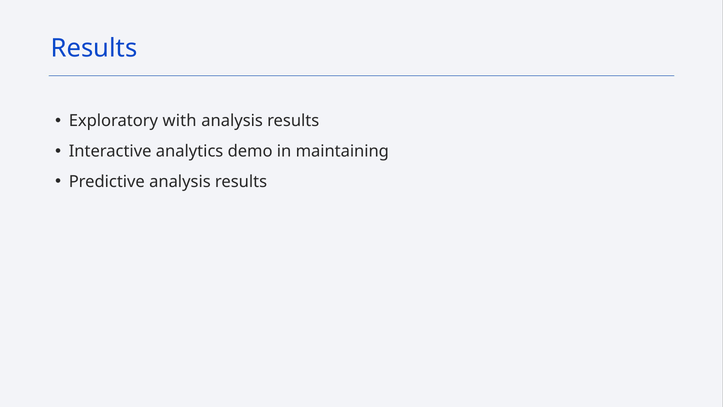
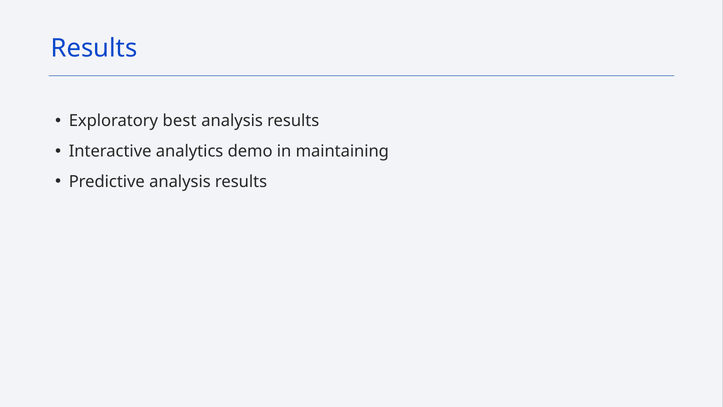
with: with -> best (180, 121)
